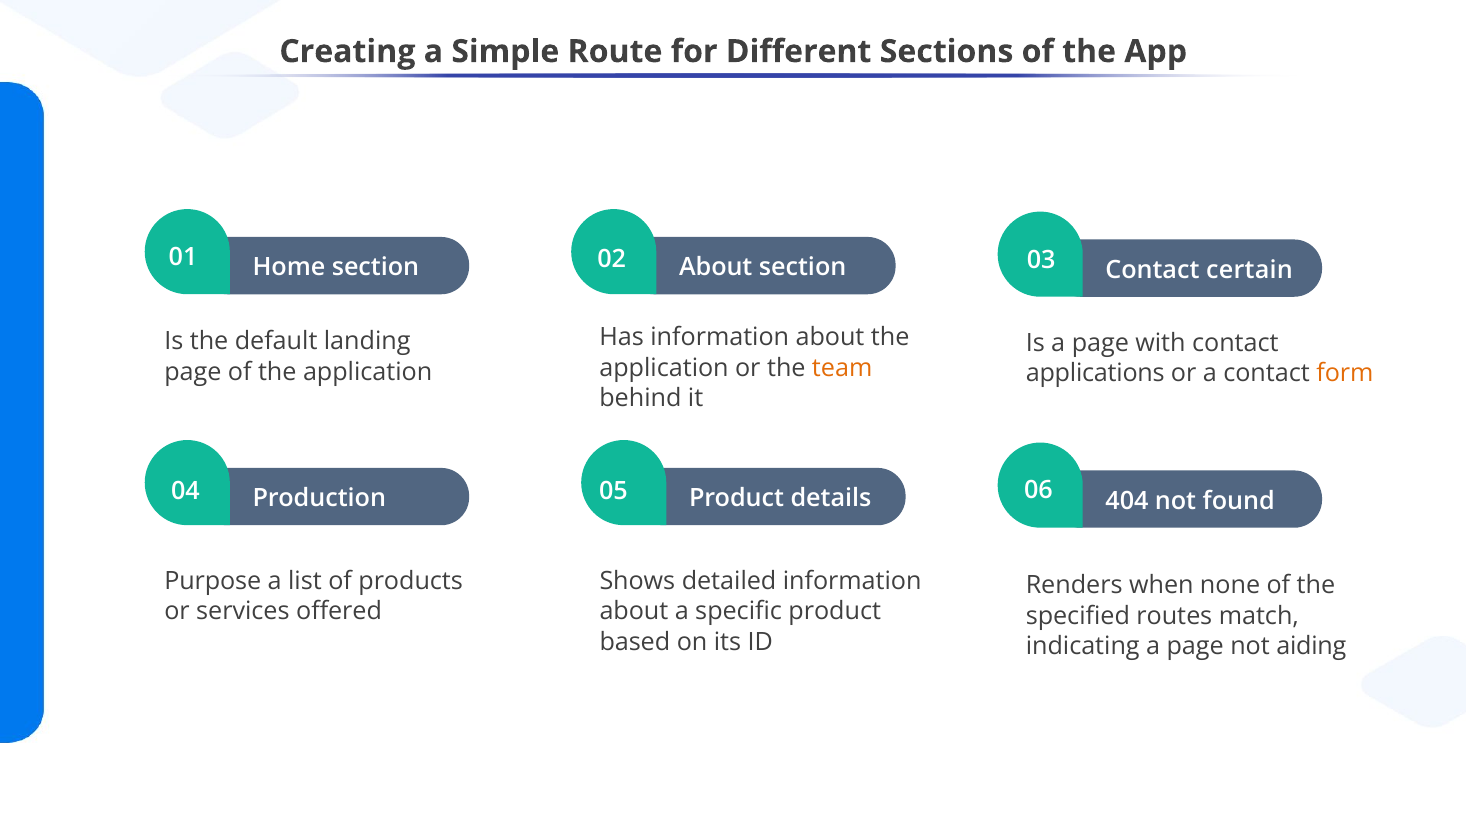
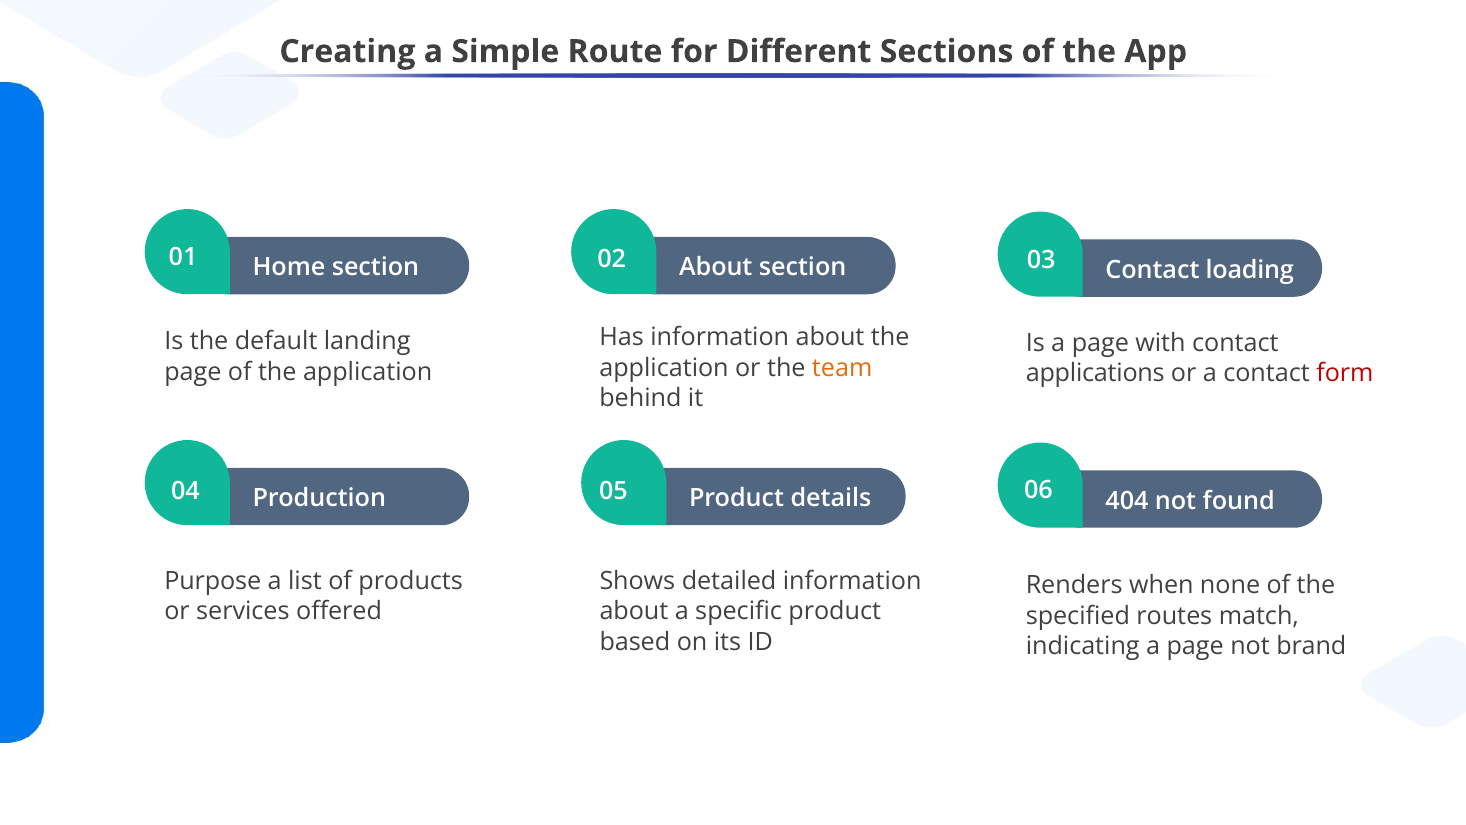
certain: certain -> loading (1250, 270)
form colour: orange -> red (1345, 373)
aiding: aiding -> brand (1311, 646)
